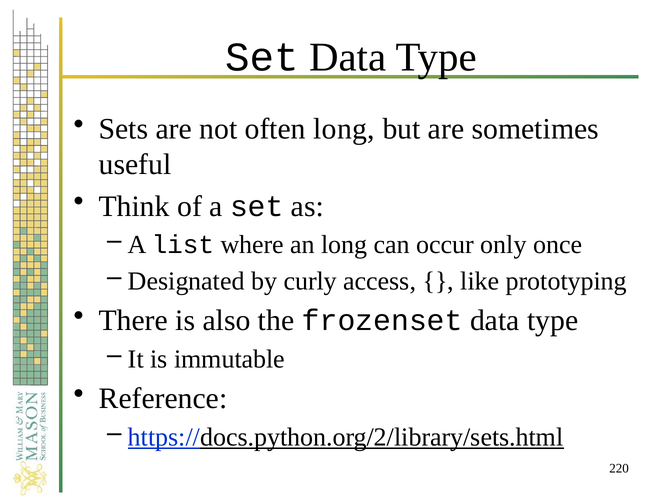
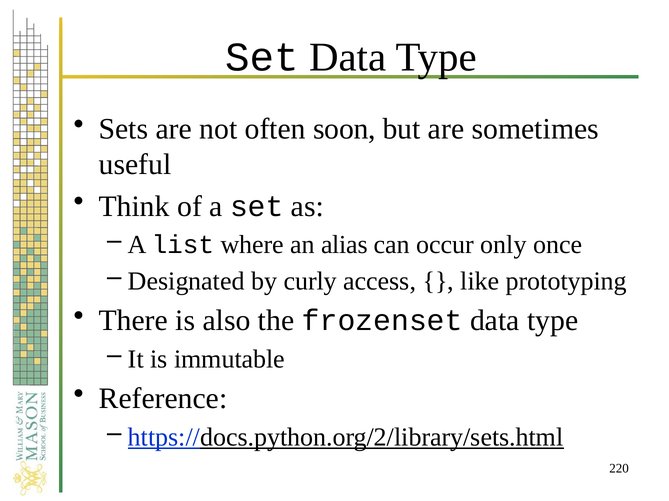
often long: long -> soon (344, 129)
an long: long -> alias (345, 245)
